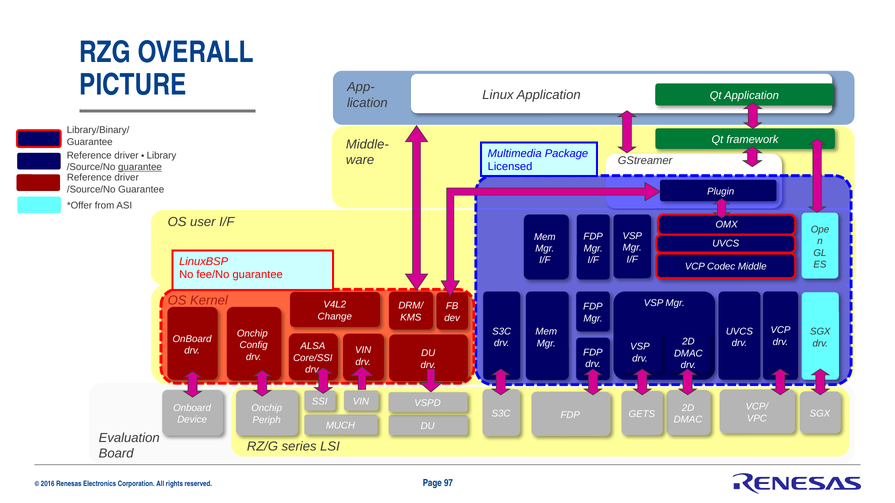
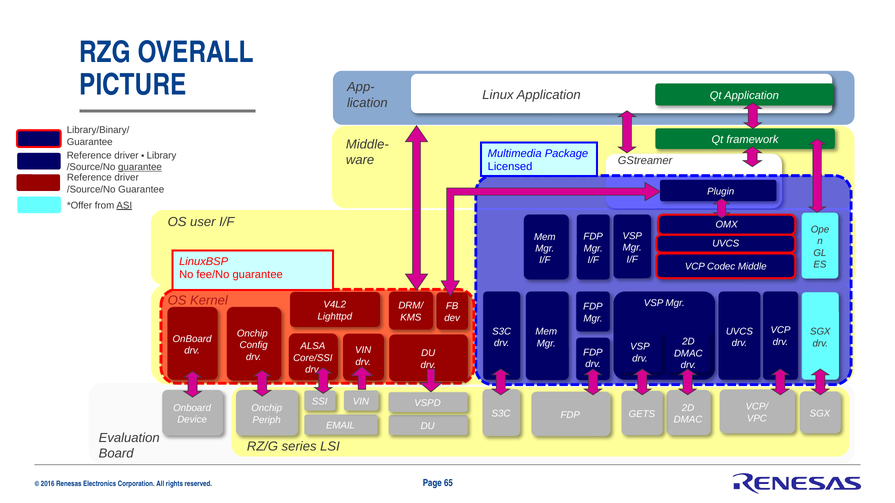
ASI underline: none -> present (124, 205)
Change: Change -> Lighttpd (335, 317)
MUCH: MUCH -> EMAIL (340, 426)
97: 97 -> 65 (449, 484)
